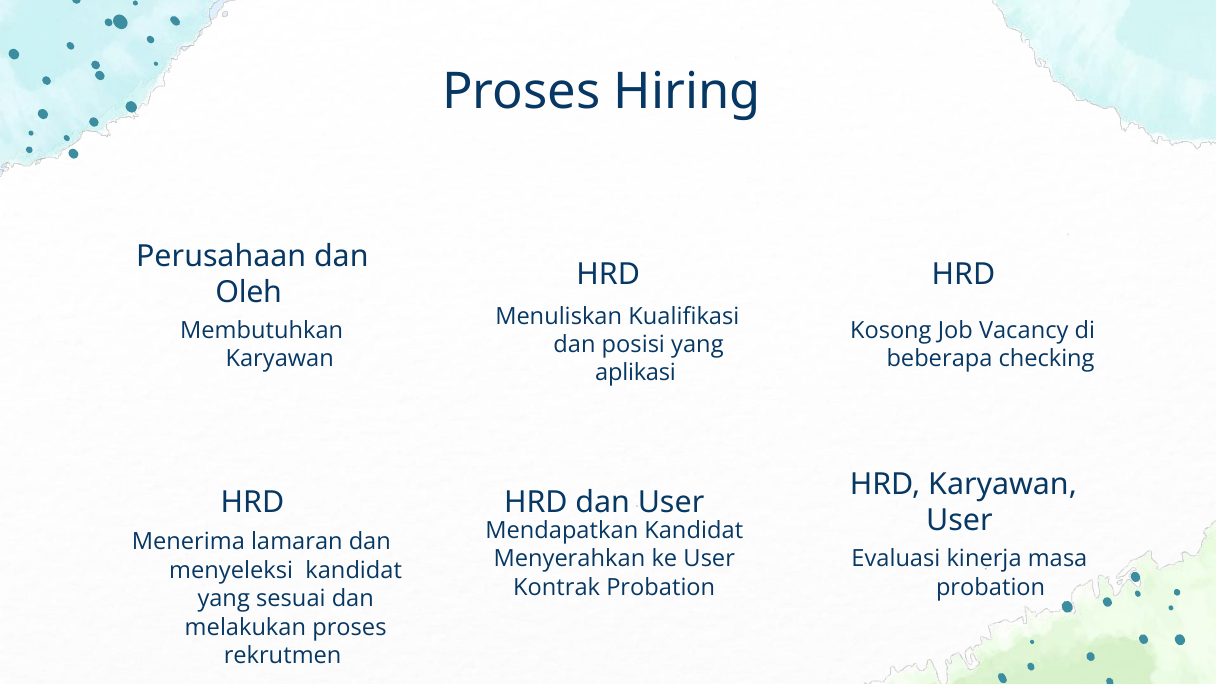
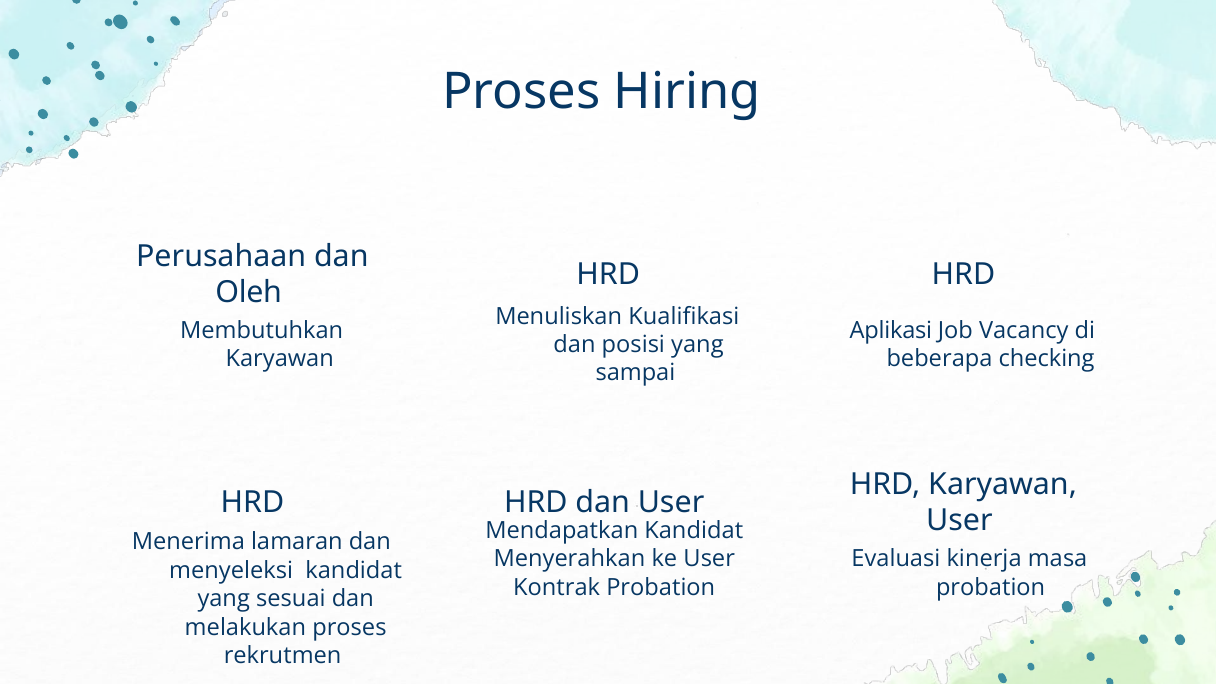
Kosong: Kosong -> Aplikasi (891, 330)
aplikasi: aplikasi -> sampai (635, 373)
